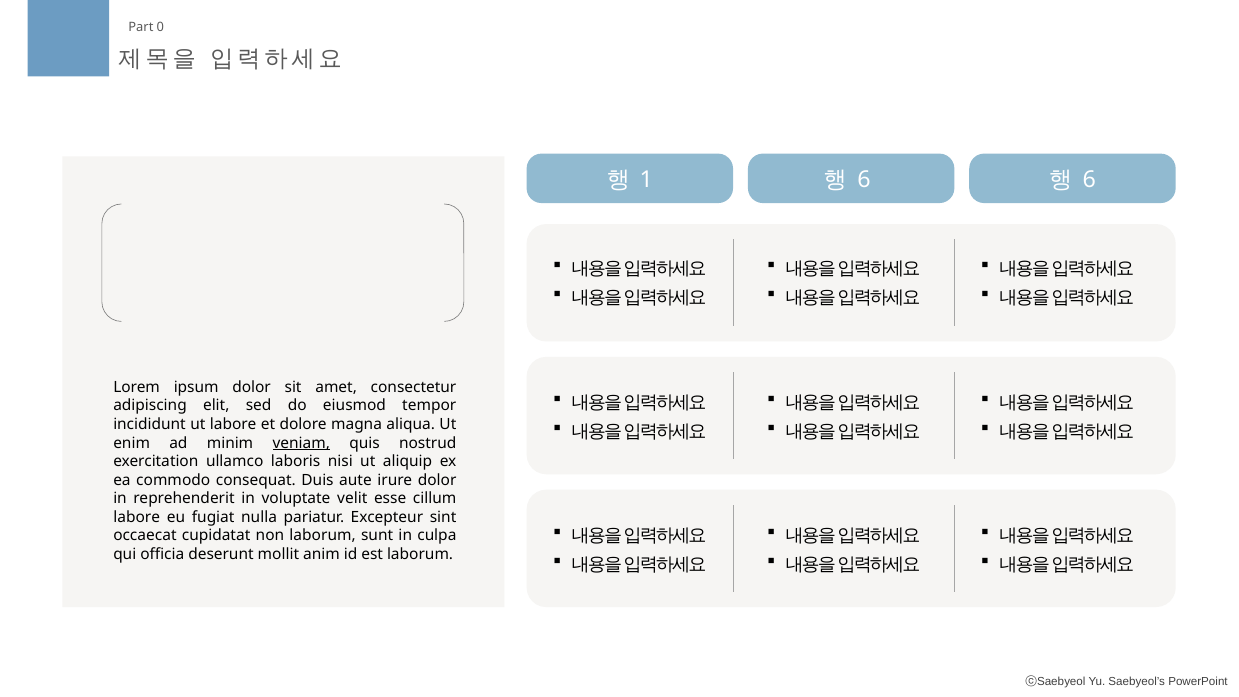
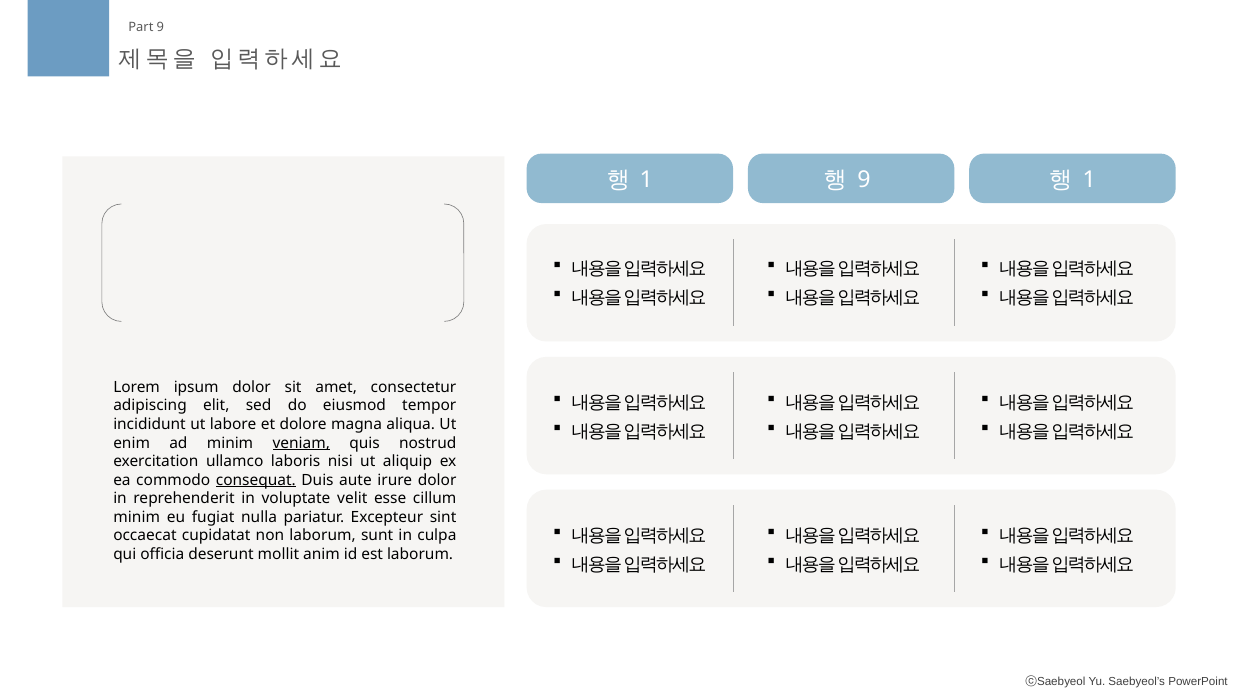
Part 0: 0 -> 9 (160, 27)
6: 6 -> 9 (864, 180)
6: 6 -> 1 (1089, 180)
consequat underline: none -> present (256, 480)
labore: labore -> minim (137, 517)
